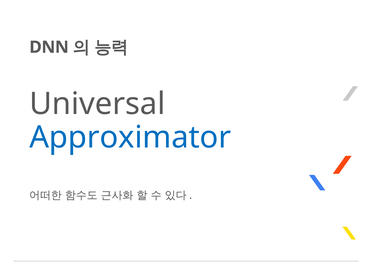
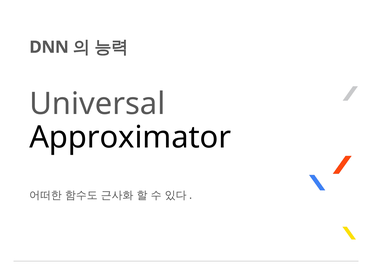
Approximator colour: blue -> black (130, 137)
